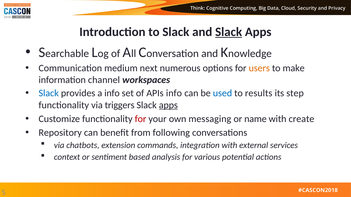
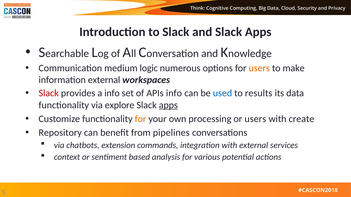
Slack underline: present -> none (229, 32)
next: next -> logic (149, 68)
information channel: channel -> external (104, 80)
Slack colour: blue -> red (49, 93)
step: step -> data (295, 93)
triggers: triggers -> explore (120, 105)
for colour: red -> orange (141, 119)
messaging: messaging -> processing (210, 119)
or name: name -> users (255, 119)
following: following -> pipelines (171, 133)
